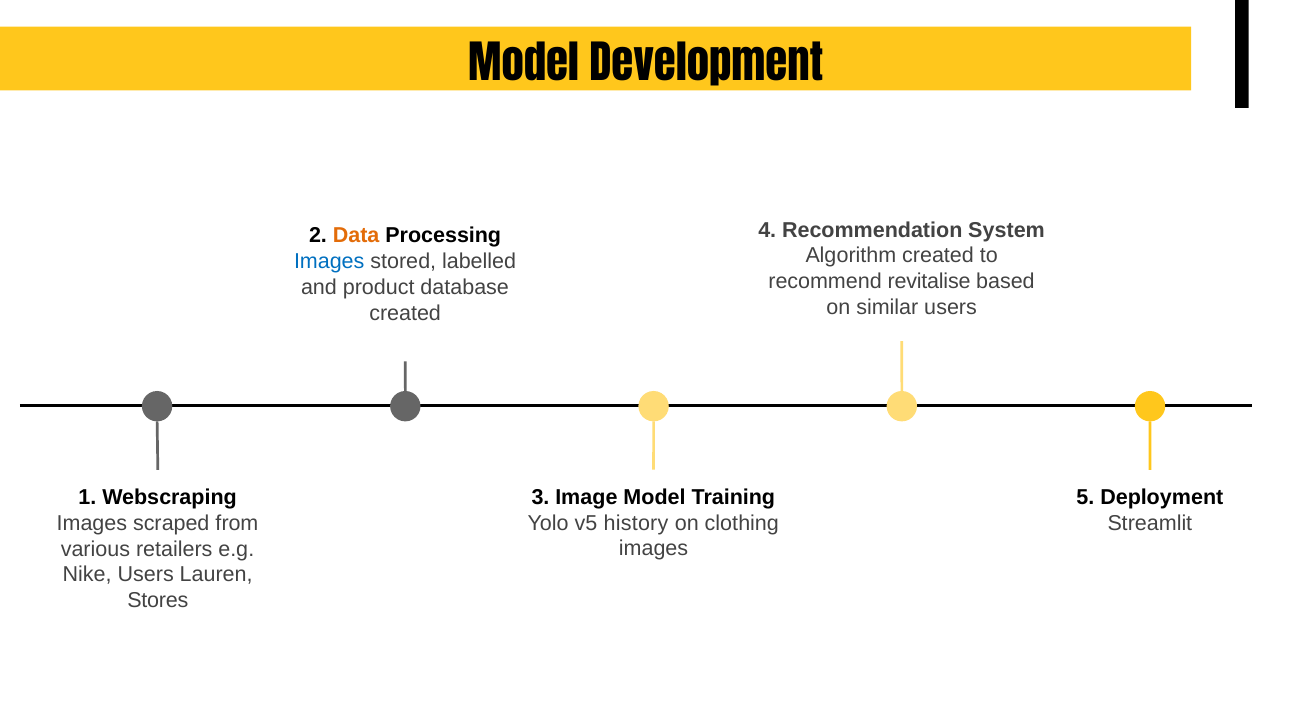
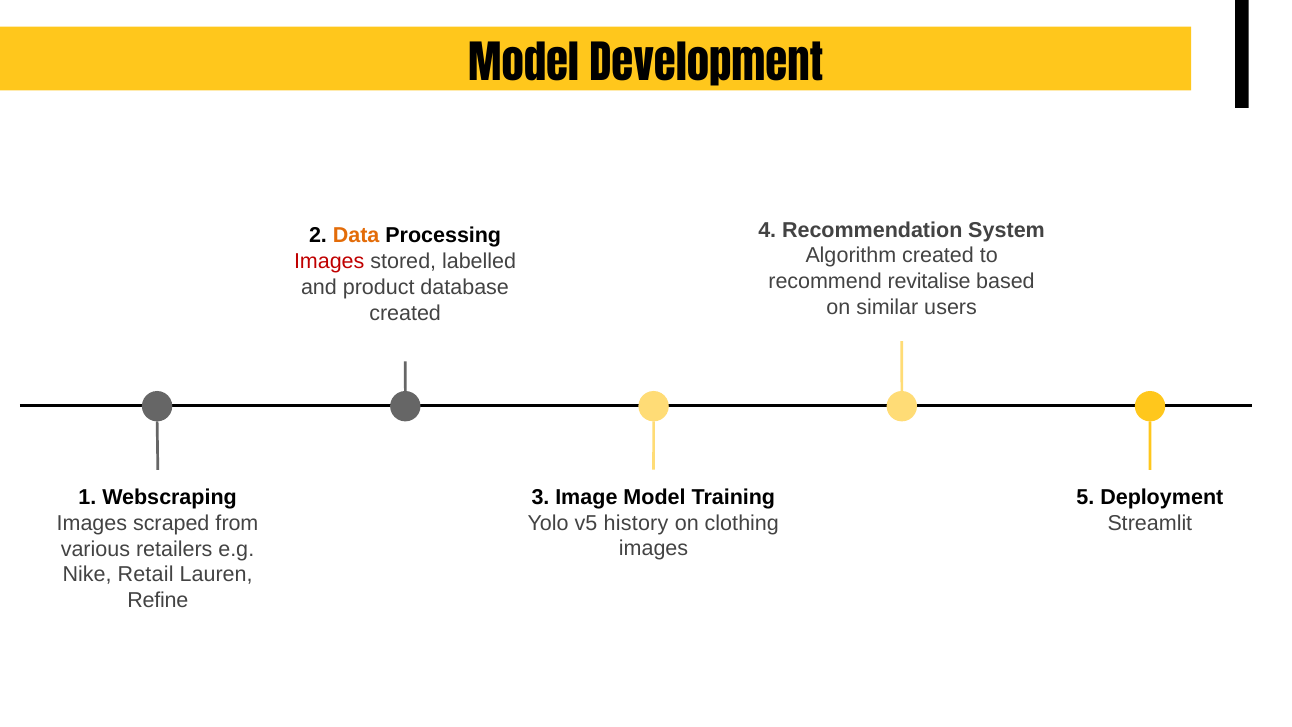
Images colour: blue -> red (329, 262)
Nike Users: Users -> Retail (146, 575)
Stores: Stores -> Refine (158, 600)
